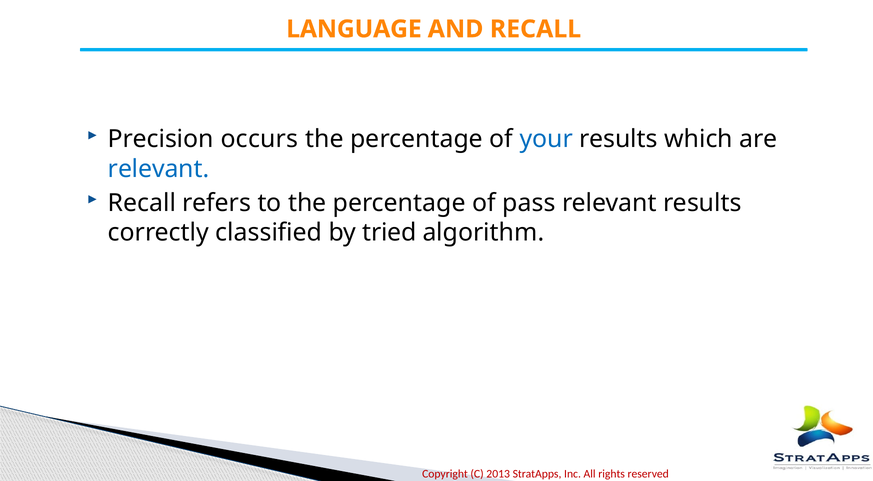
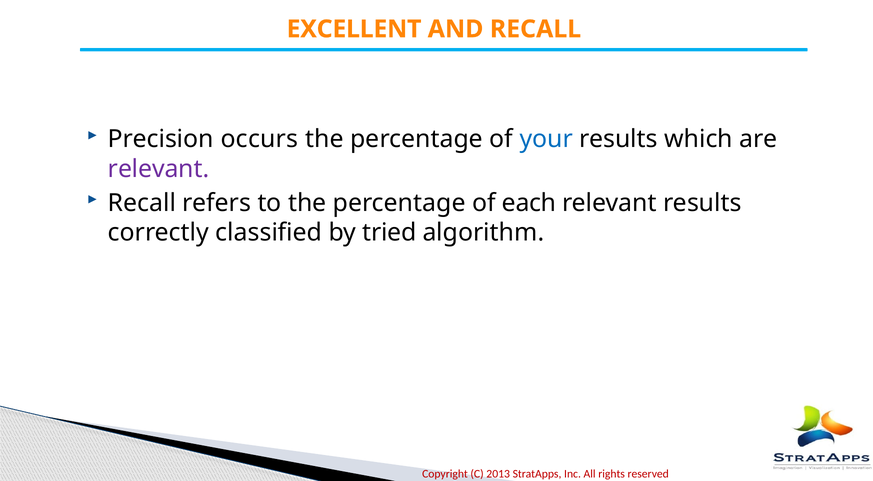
LANGUAGE: LANGUAGE -> EXCELLENT (354, 29)
relevant colour: blue -> purple (159, 169)
pass: pass -> each (529, 203)
